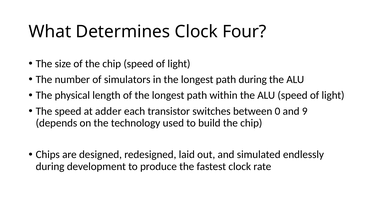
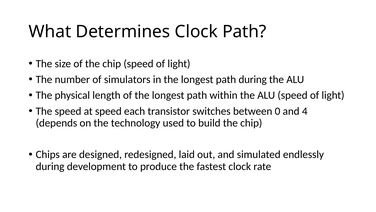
Clock Four: Four -> Path (244, 32)
at adder: adder -> speed (108, 111)
9: 9 -> 4 (305, 111)
